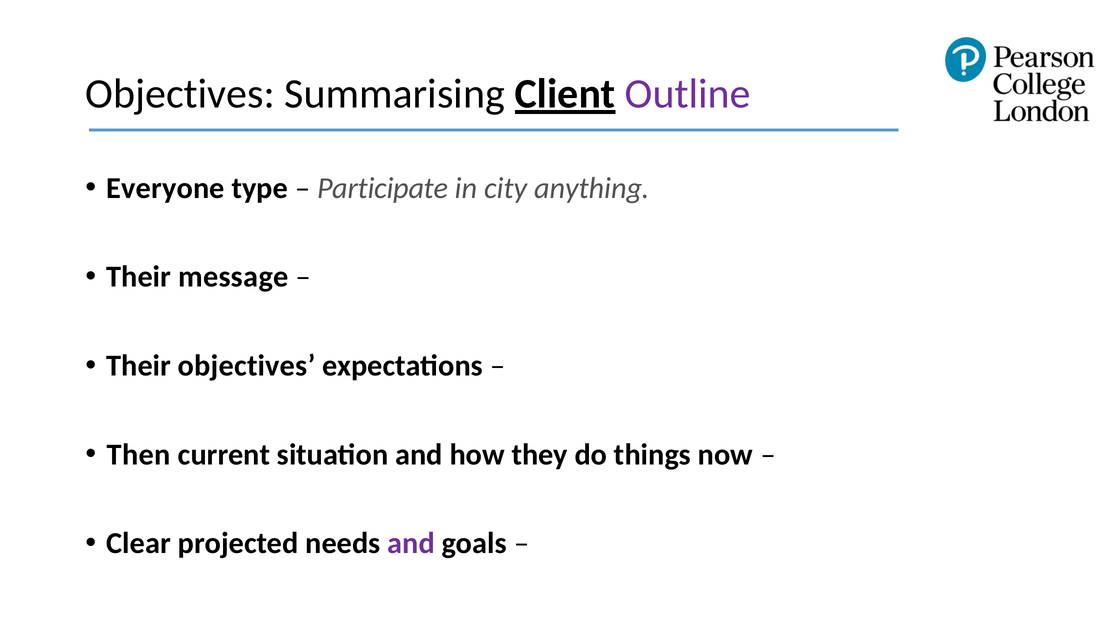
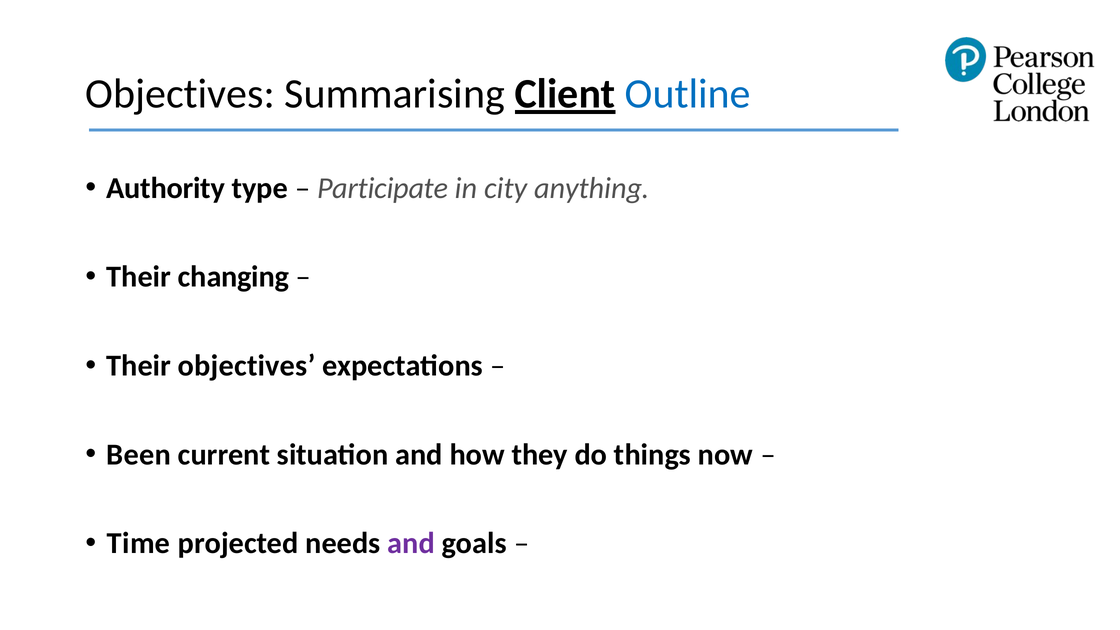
Outline colour: purple -> blue (688, 94)
Everyone: Everyone -> Authority (166, 188)
message: message -> changing (234, 277)
Then: Then -> Been (139, 455)
Clear: Clear -> Time (139, 543)
